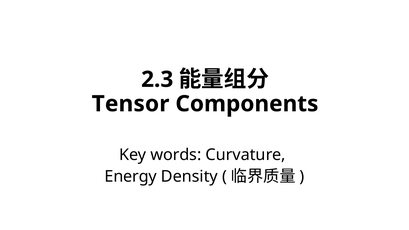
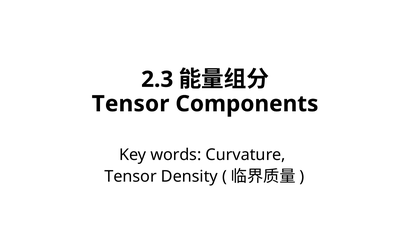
Energy: Energy -> Tensor (131, 176)
